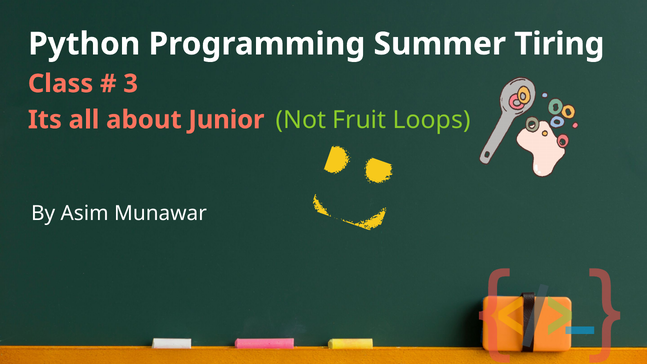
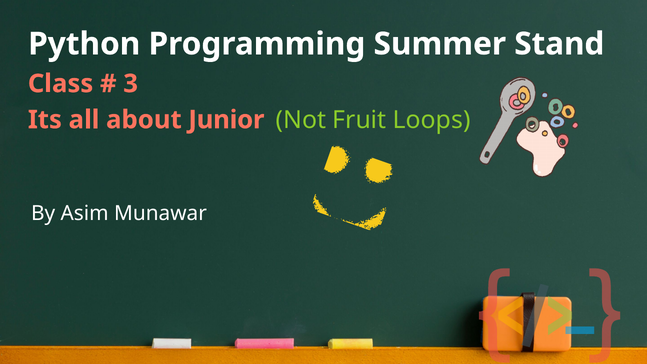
Tiring: Tiring -> Stand (559, 44)
